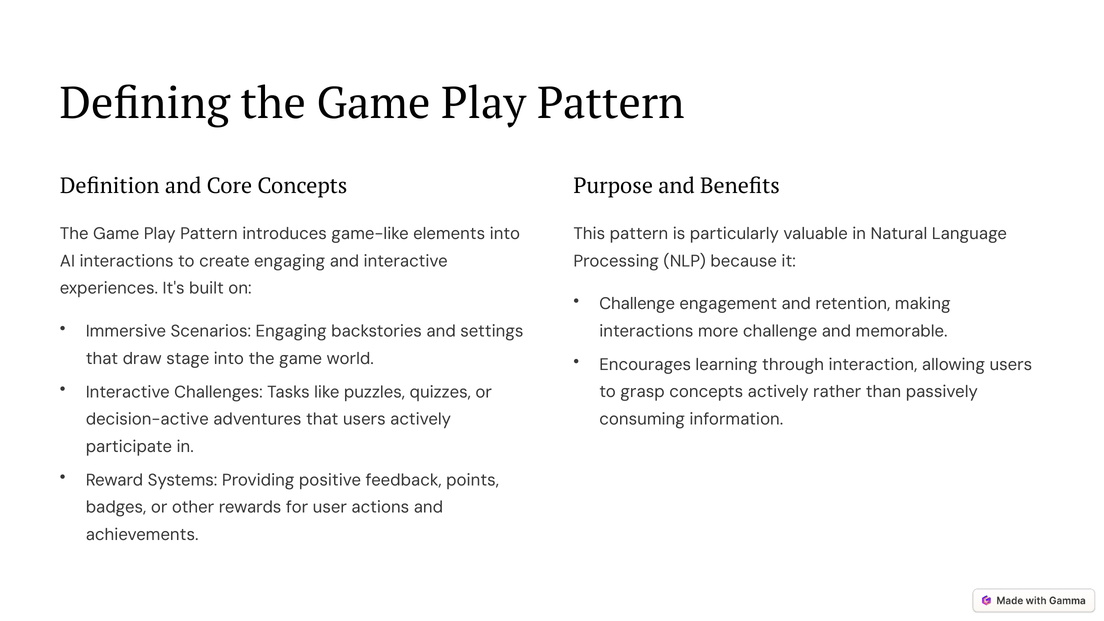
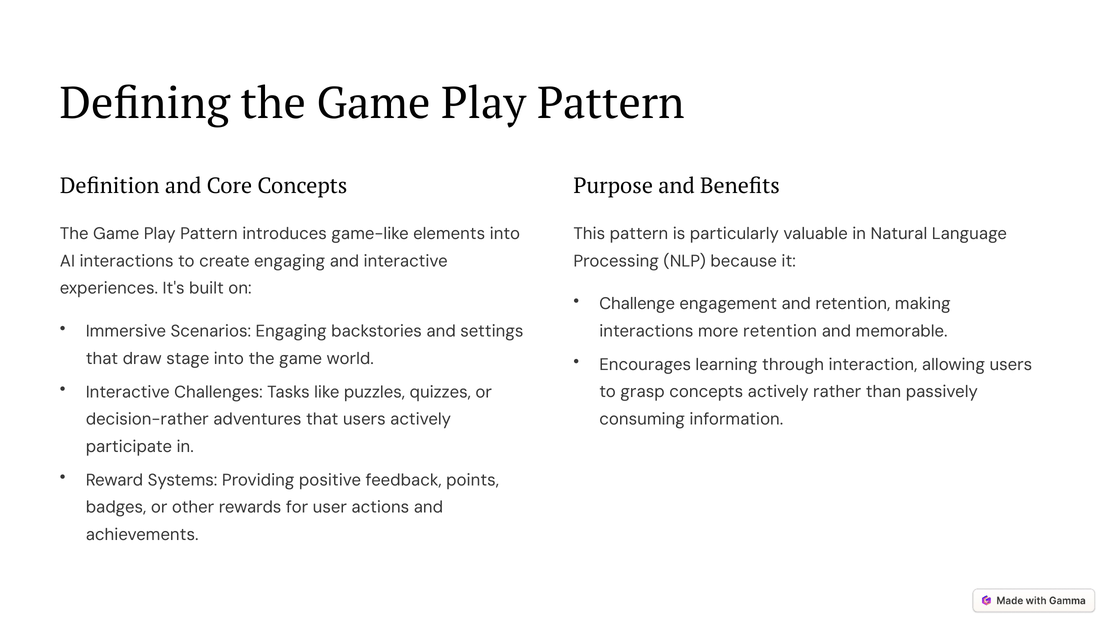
more challenge: challenge -> retention (780, 331)
decision-active: decision-active -> decision-rather (147, 419)
